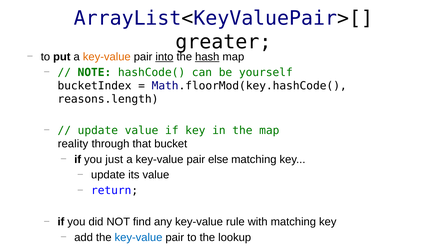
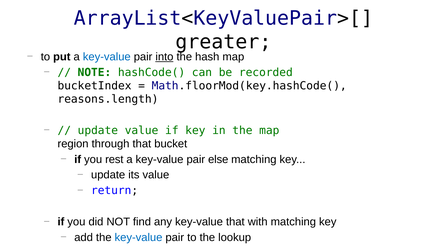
key-value colour: orange -> blue (107, 57)
hash underline: present -> none (207, 57)
yourself: yourself -> recorded (266, 72)
reality: reality -> region (73, 144)
just: just -> rest (114, 160)
key-value rule: rule -> that (235, 222)
